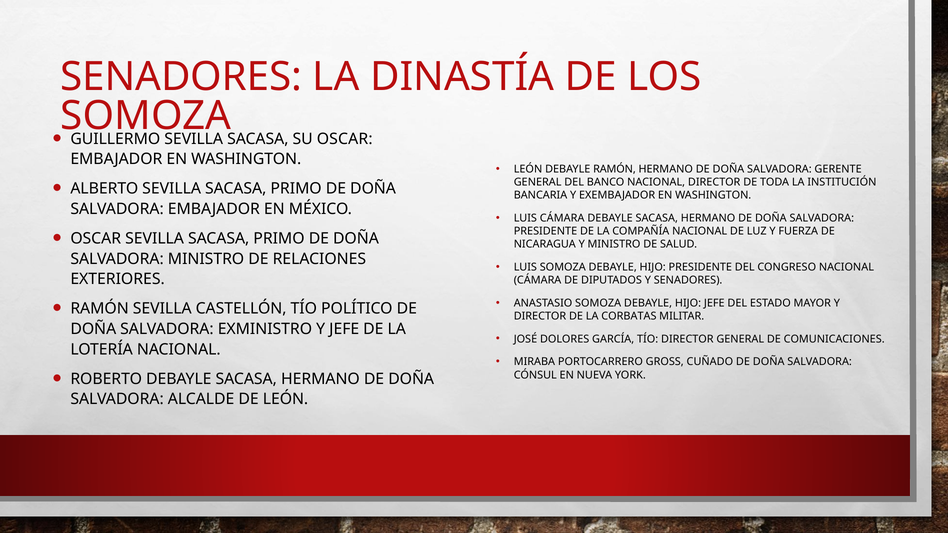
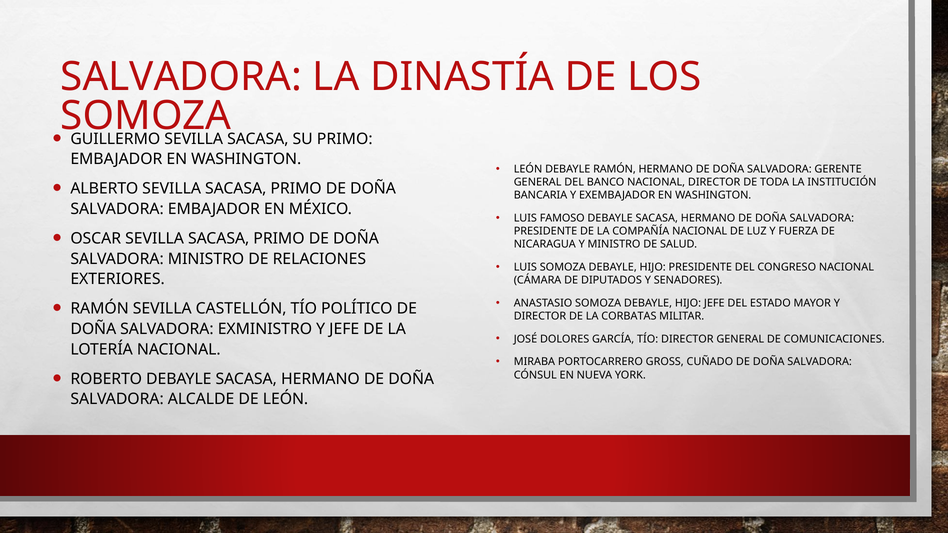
SENADORES: SENADORES -> SALVADORA (181, 77)
SU OSCAR: OSCAR -> PRIMO (345, 139)
LUIS CÁMARA: CÁMARA -> FAMOSO (562, 218)
